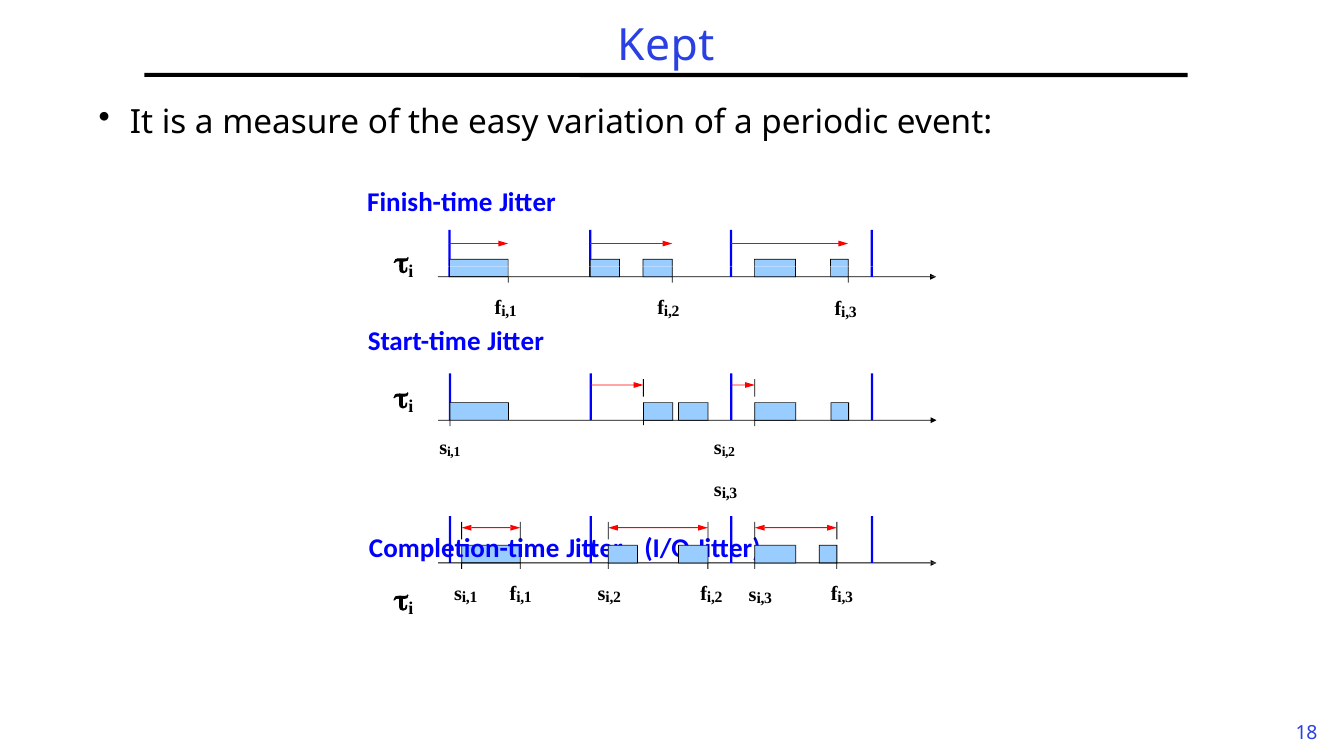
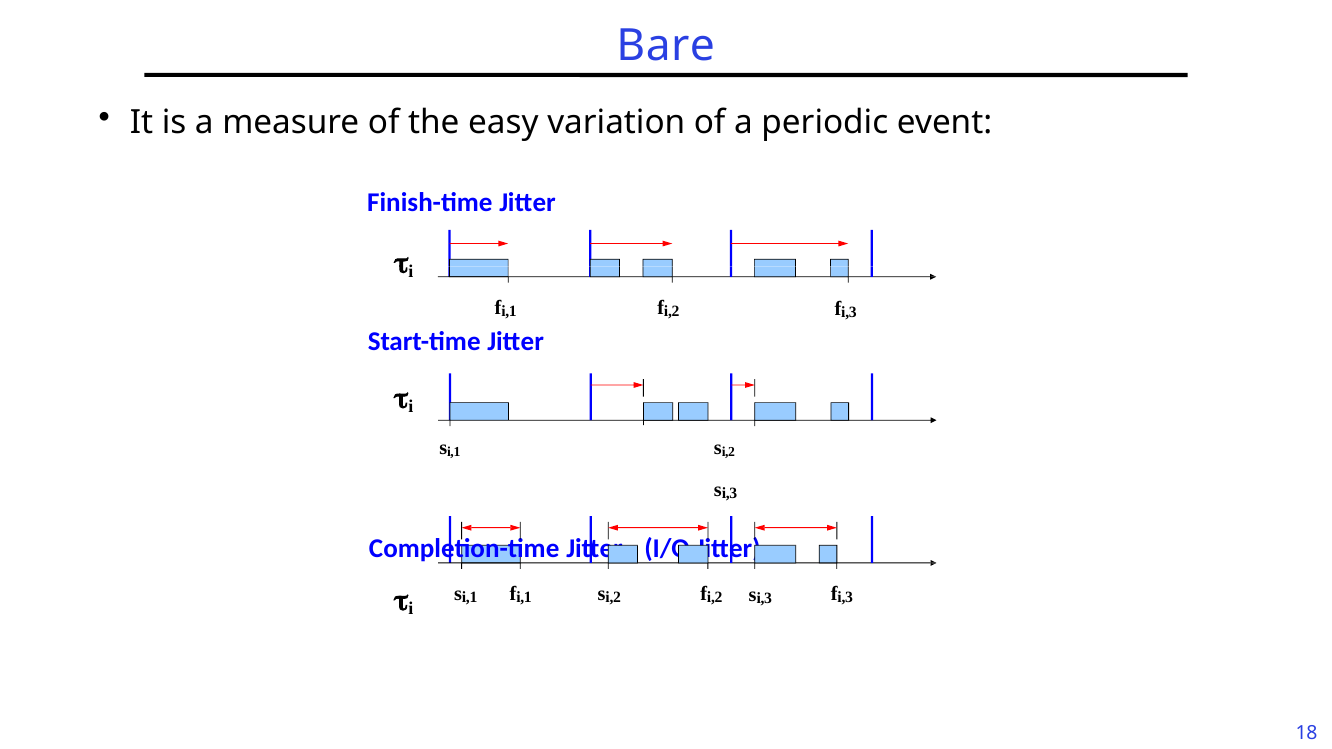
Kept: Kept -> Bare (666, 45)
